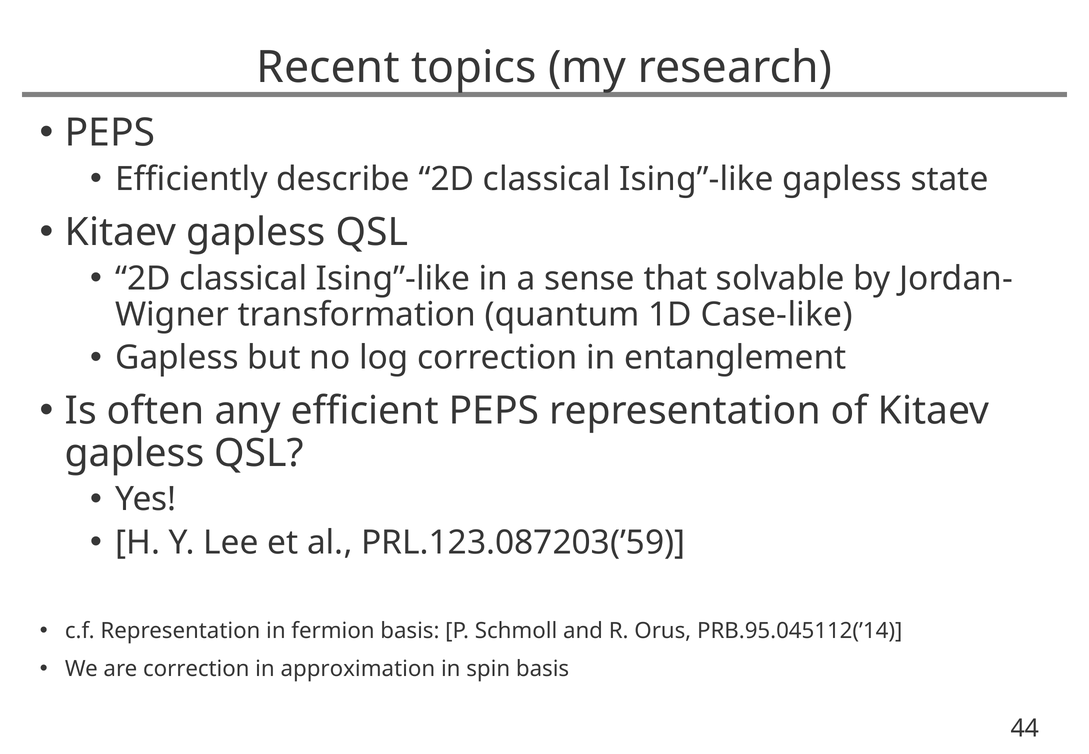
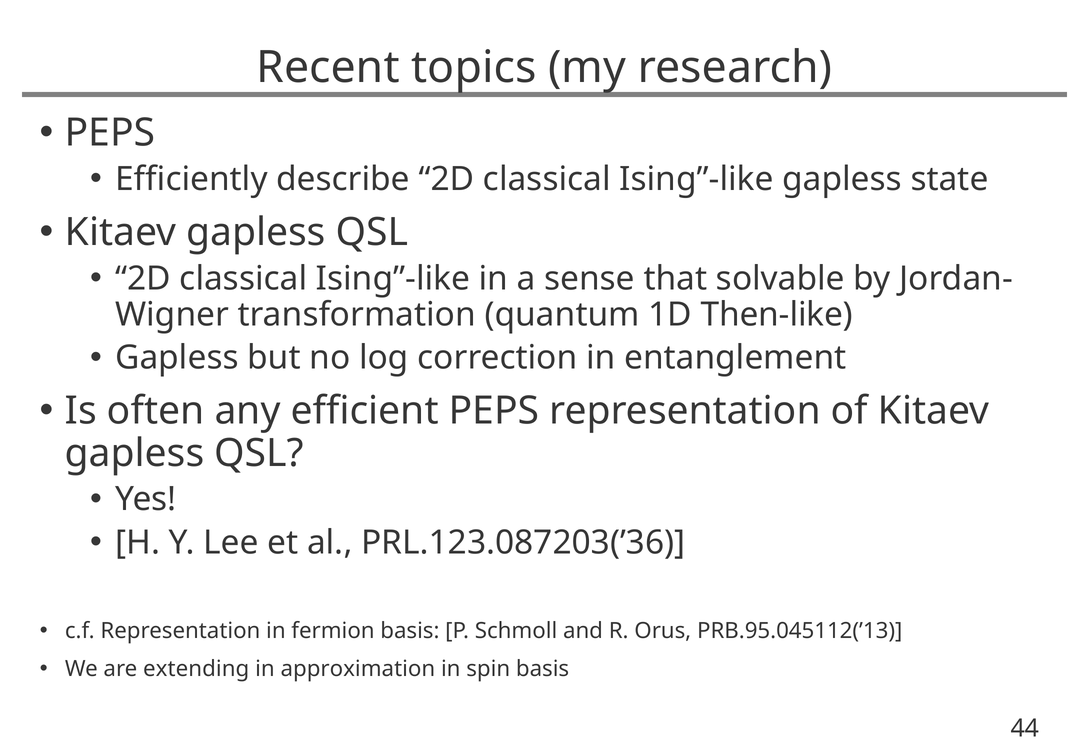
Case-like: Case-like -> Then-like (777, 315)
PRL.123.087203(’59: PRL.123.087203(’59 -> PRL.123.087203(’36 (523, 542)
PRB.95.045112(’14: PRB.95.045112(’14 -> PRB.95.045112(’13 (800, 631)
are correction: correction -> extending (196, 669)
